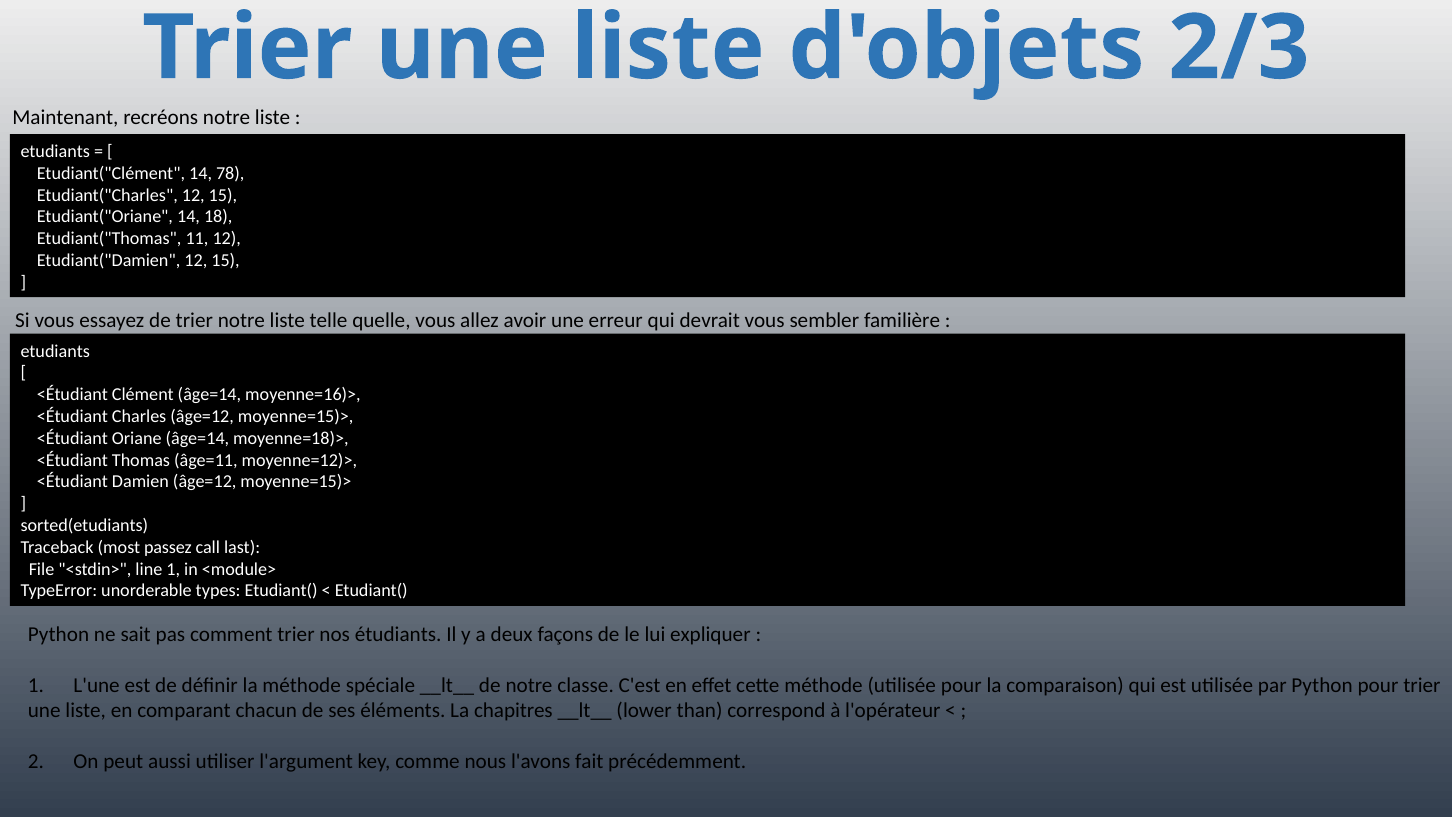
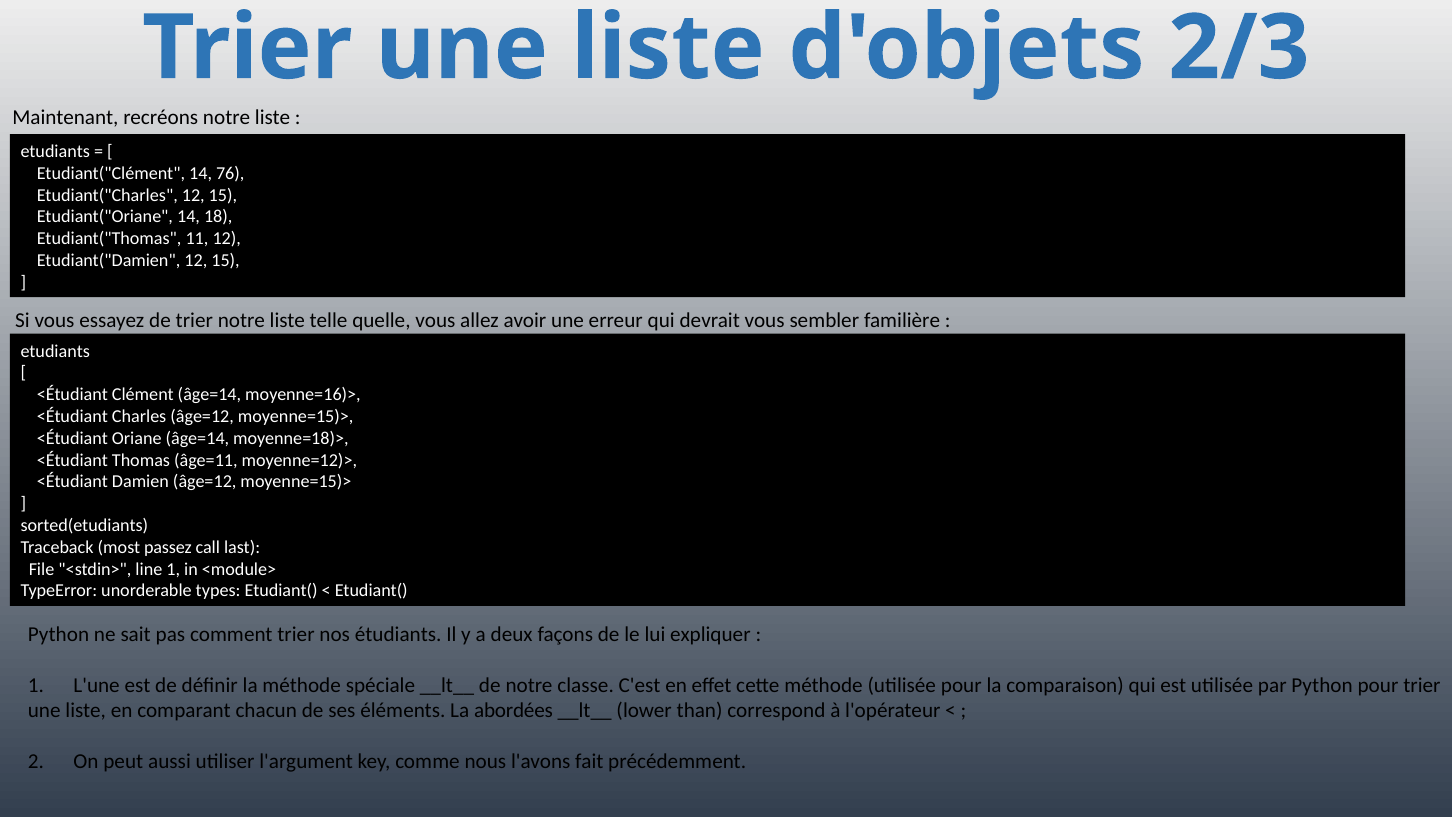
78: 78 -> 76 (230, 173)
chapitres: chapitres -> abordées (514, 710)
